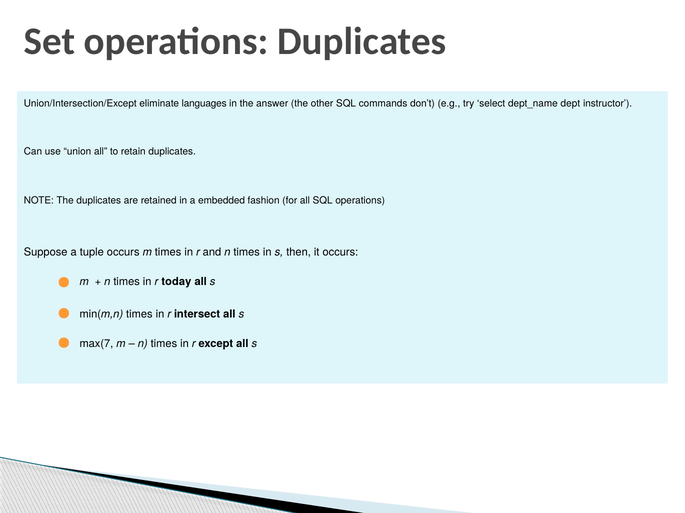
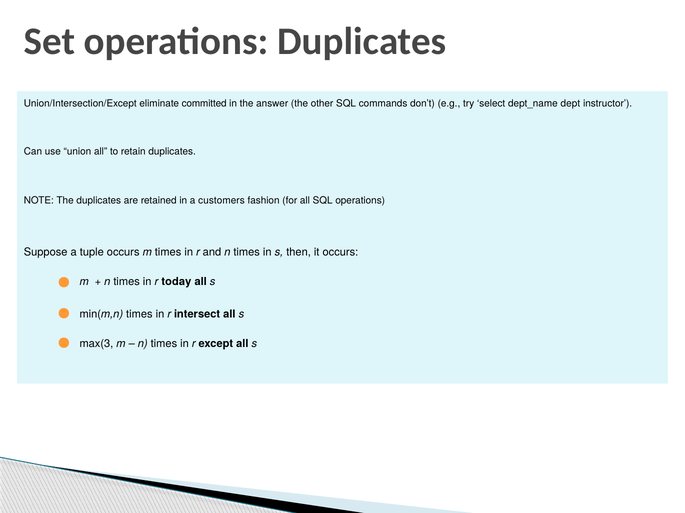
languages: languages -> committed (204, 103)
embedded: embedded -> customers (221, 201)
max(7: max(7 -> max(3 (96, 344)
